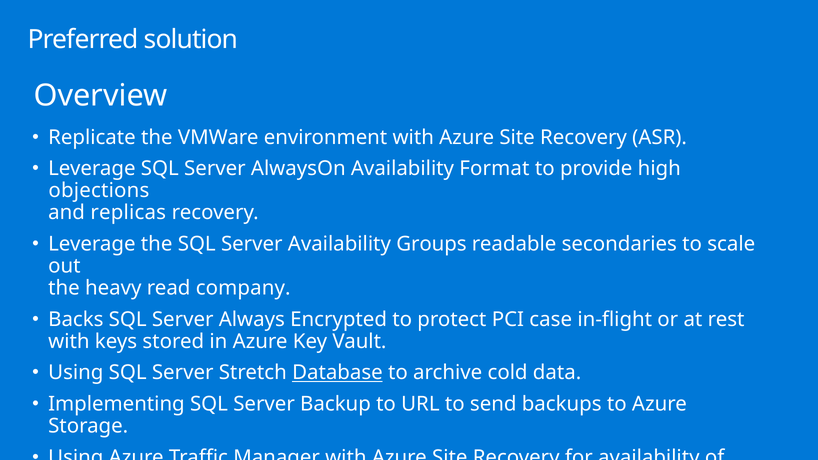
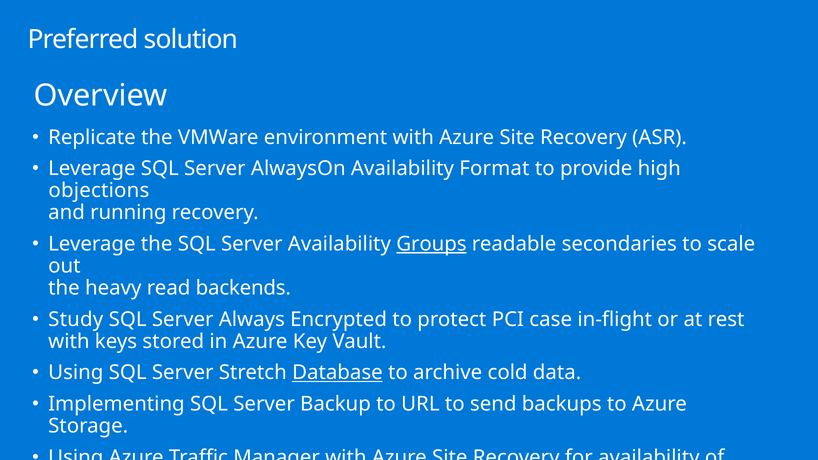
replicas: replicas -> running (128, 213)
Groups underline: none -> present (431, 244)
company: company -> backends (243, 288)
Backs: Backs -> Study (76, 319)
